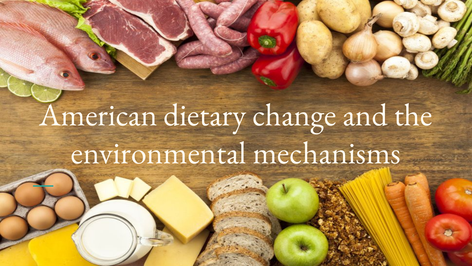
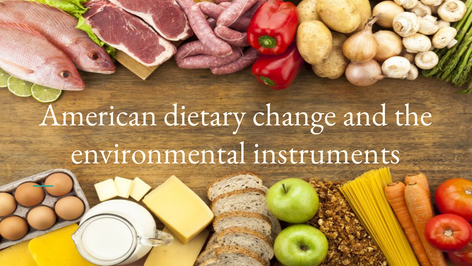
mechanisms: mechanisms -> instruments (327, 153)
